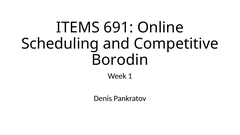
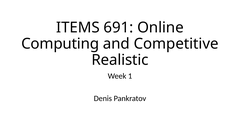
Scheduling: Scheduling -> Computing (60, 44)
Borodin: Borodin -> Realistic (120, 60)
